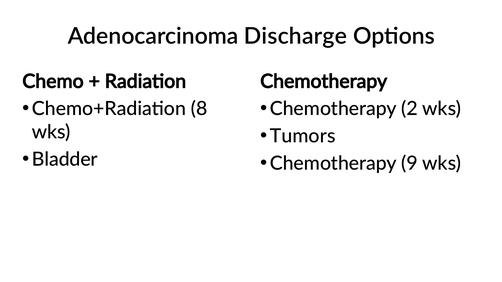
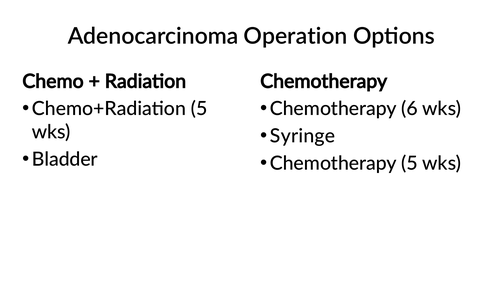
Discharge: Discharge -> Operation (296, 36)
Chemo+Radiation 8: 8 -> 5 (199, 109)
2: 2 -> 6 (409, 109)
Tumors: Tumors -> Syringe (303, 136)
Chemotherapy 9: 9 -> 5 (409, 164)
